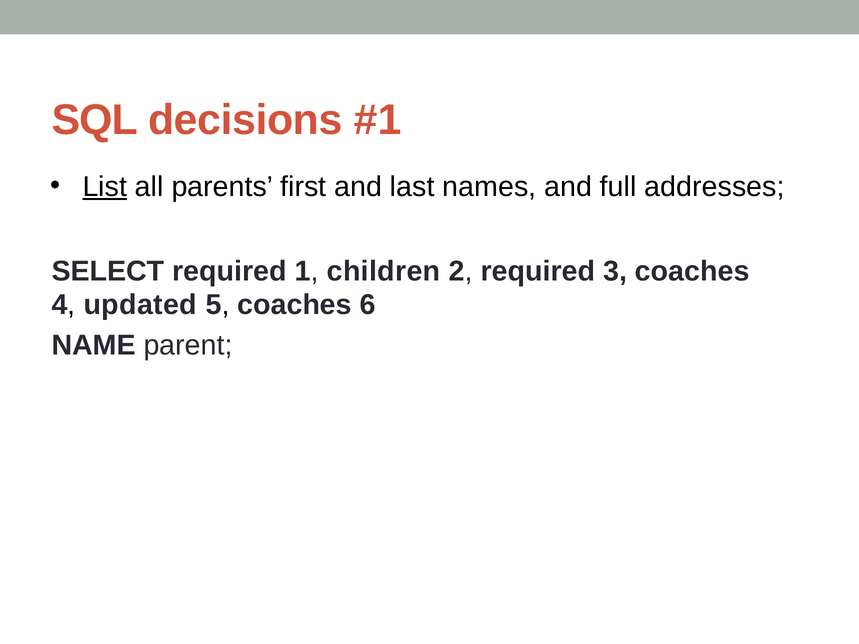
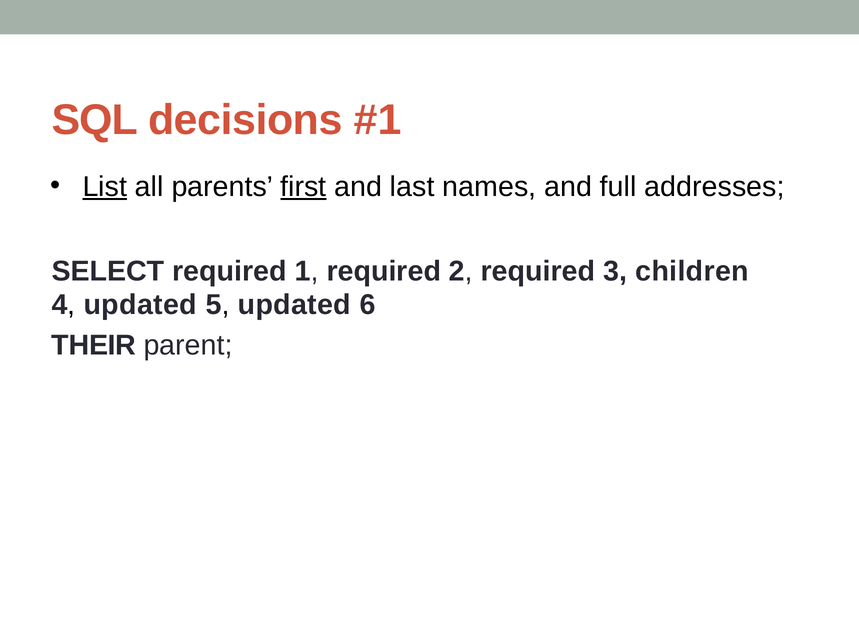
first underline: none -> present (303, 187)
1 children: children -> required (384, 271)
3 coaches: coaches -> children (692, 271)
5 coaches: coaches -> updated (294, 305)
NAME: NAME -> THEIR (94, 345)
